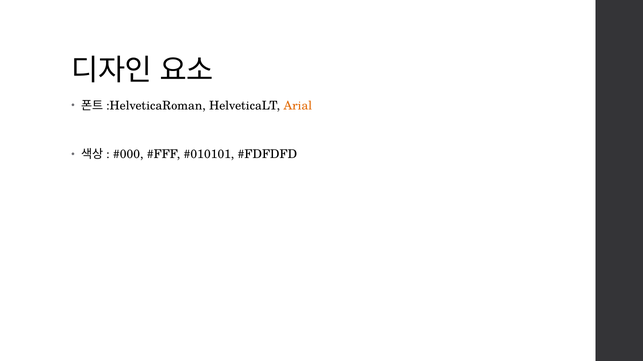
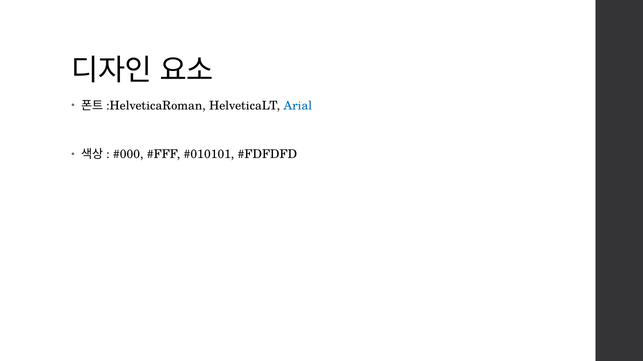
Arial colour: orange -> blue (298, 106)
